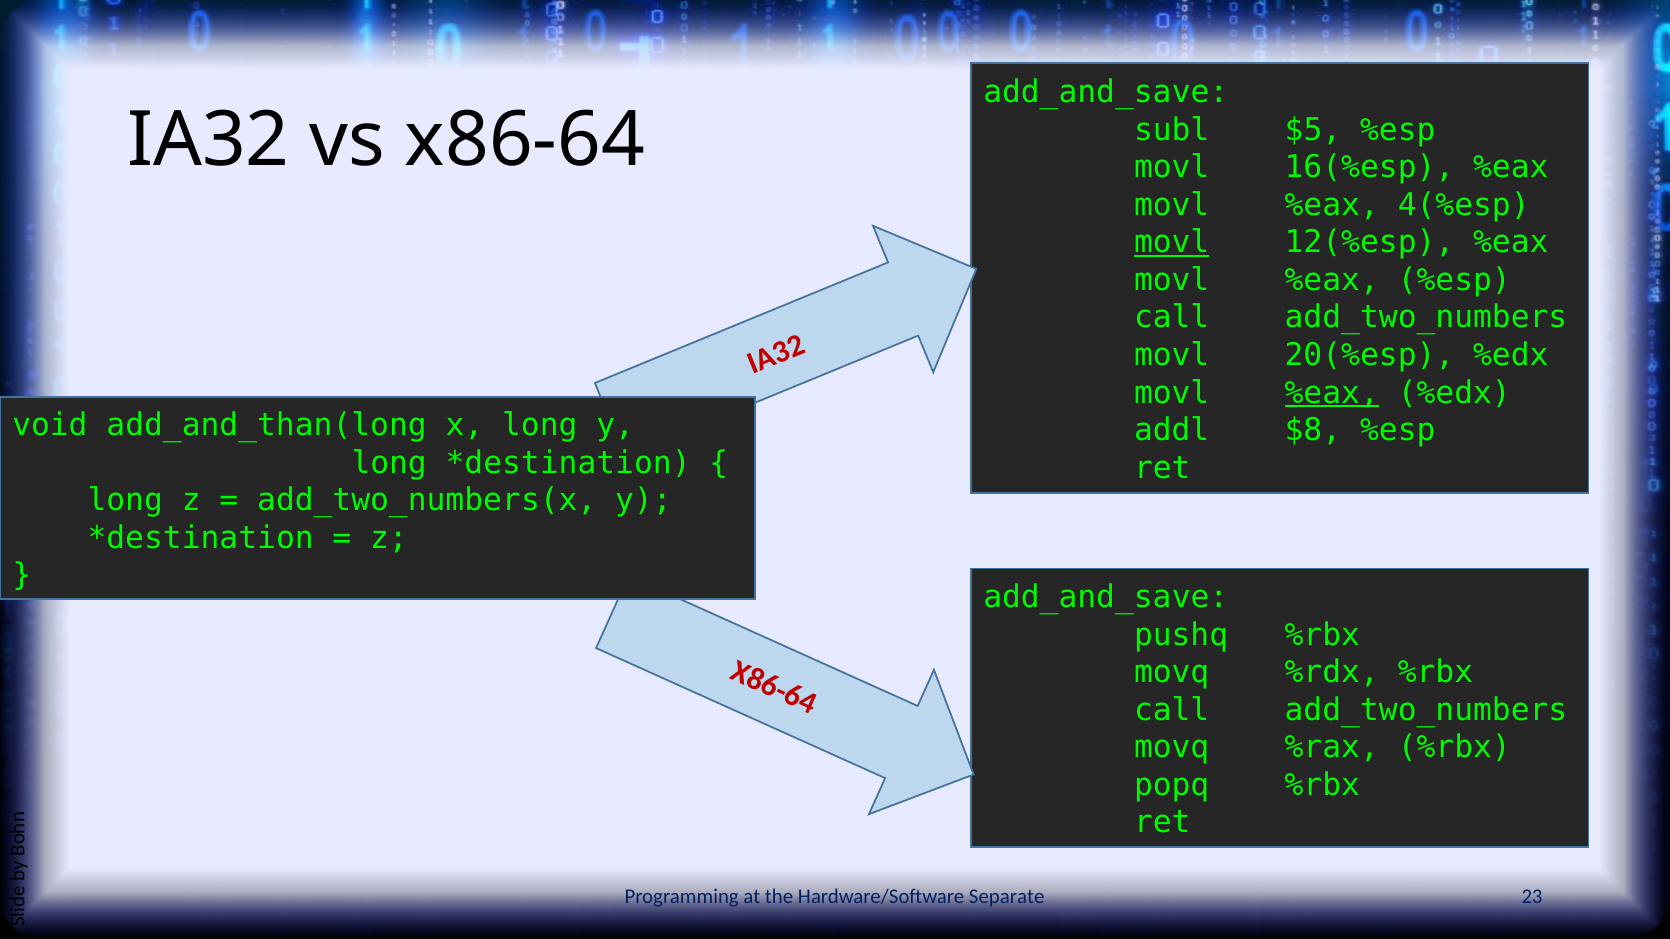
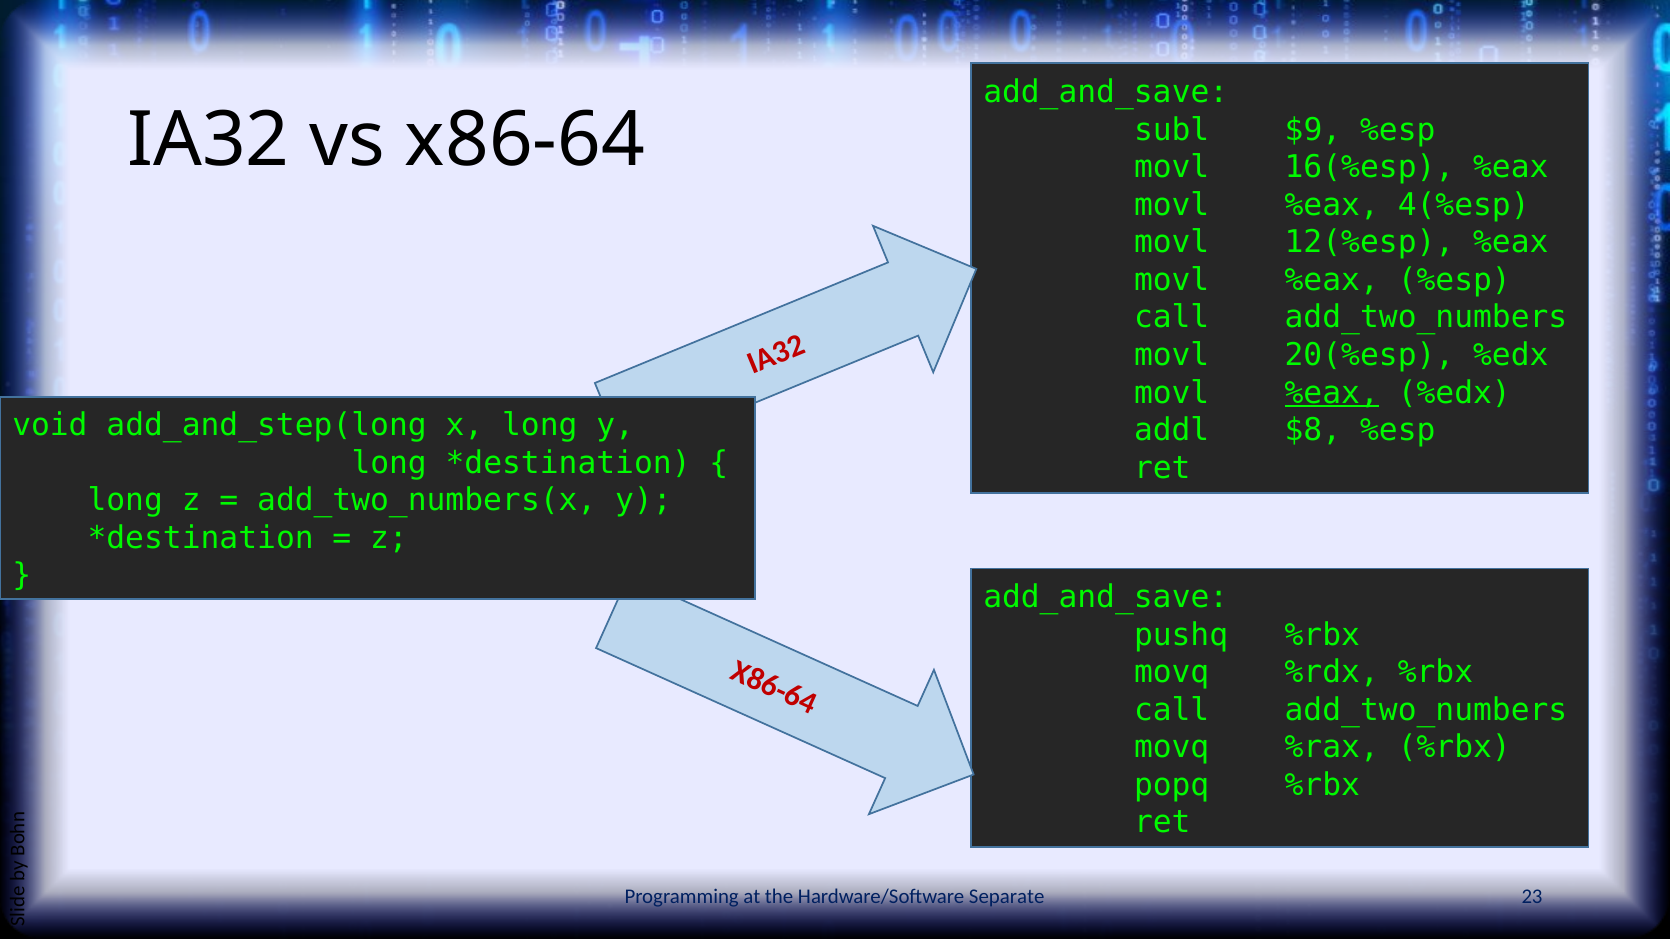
$5: $5 -> $9 (1313, 130)
movl underline: present -> none (1172, 243)
add_and_than(long: add_and_than(long -> add_and_step(long (267, 425)
